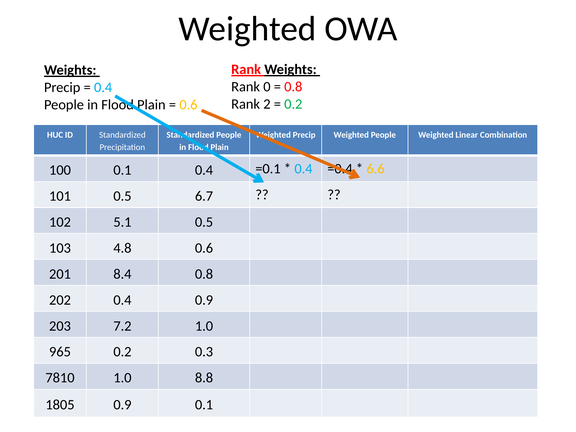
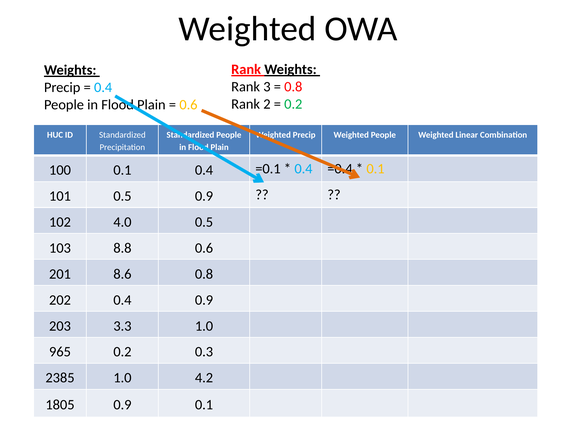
0: 0 -> 3 (267, 87)
6.6: 6.6 -> 0.1 (375, 169)
0.5 6.7: 6.7 -> 0.9 (204, 196)
5.1: 5.1 -> 4.0 (122, 222)
4.8: 4.8 -> 8.8 (122, 248)
8.4: 8.4 -> 8.6 (122, 274)
7.2: 7.2 -> 3.3 (122, 326)
7810: 7810 -> 2385 (60, 378)
8.8: 8.8 -> 4.2 (204, 378)
